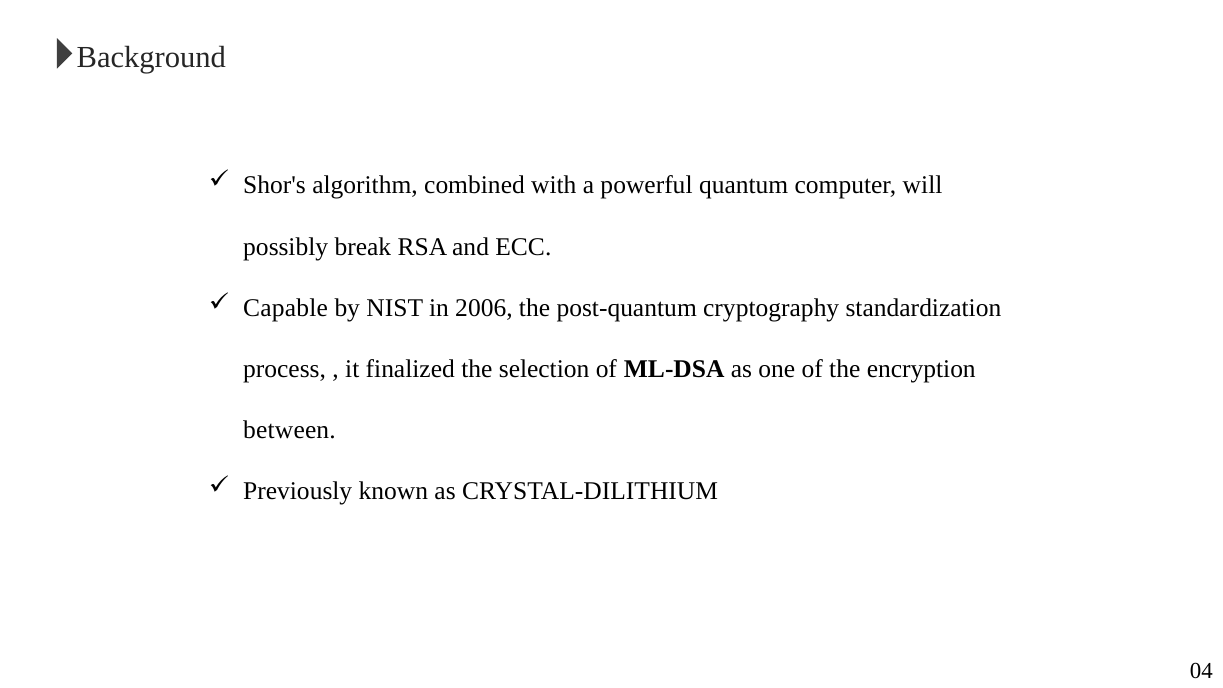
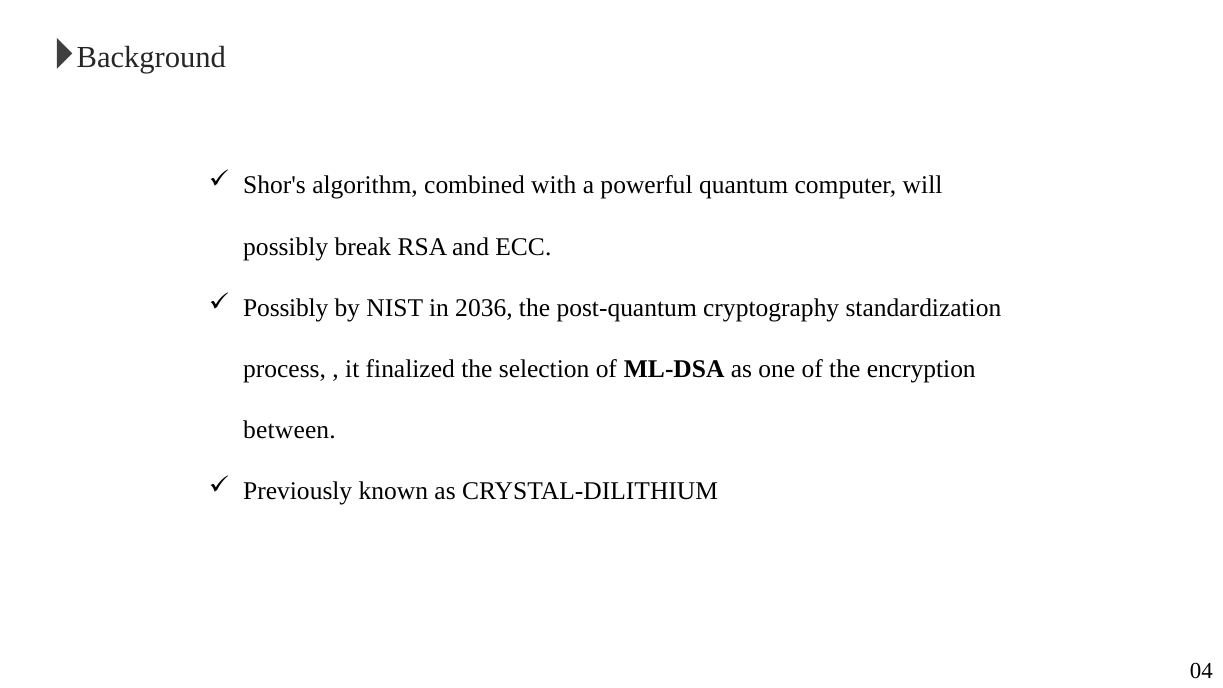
Capable: Capable -> Possibly (286, 308)
2006: 2006 -> 2036 (484, 308)
